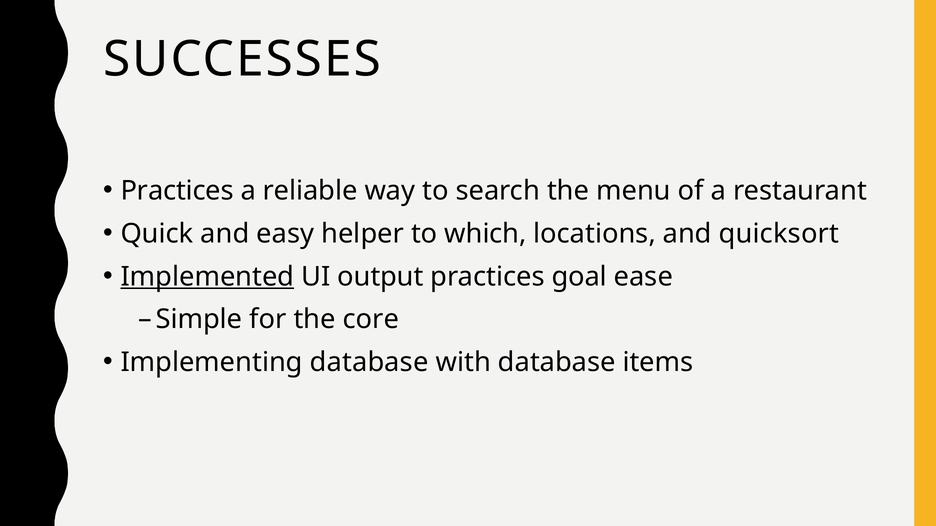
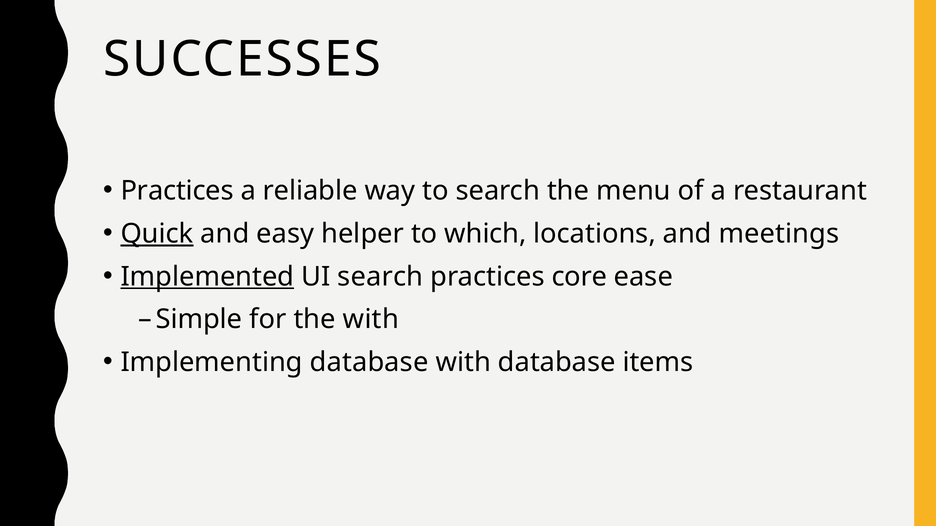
Quick underline: none -> present (157, 234)
quicksort: quicksort -> meetings (779, 234)
UI output: output -> search (380, 277)
goal: goal -> core (579, 277)
the core: core -> with (371, 320)
